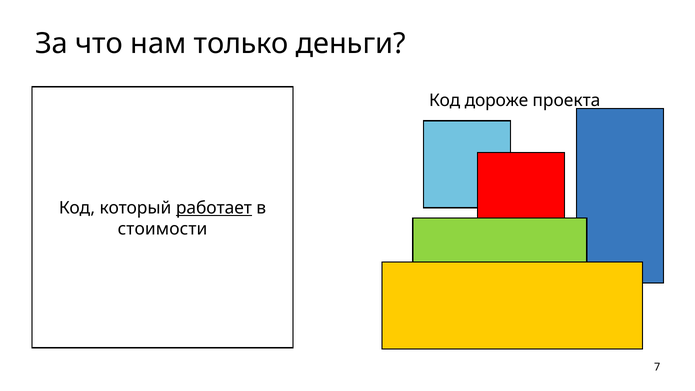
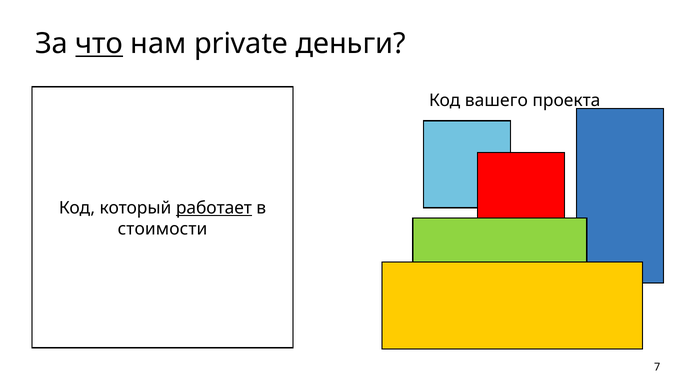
что underline: none -> present (99, 44)
только: только -> private (241, 44)
дороже: дороже -> вашего (496, 101)
